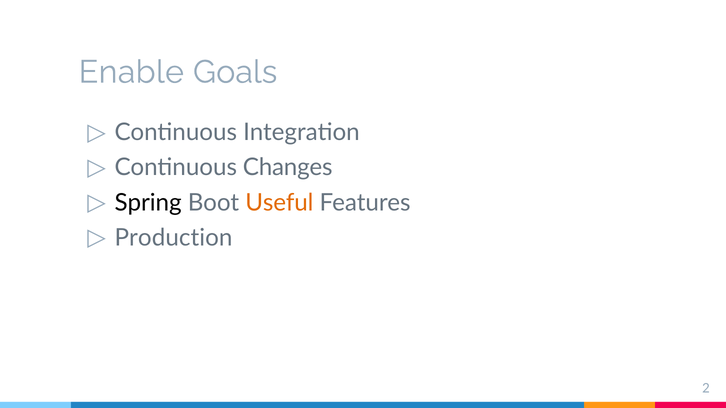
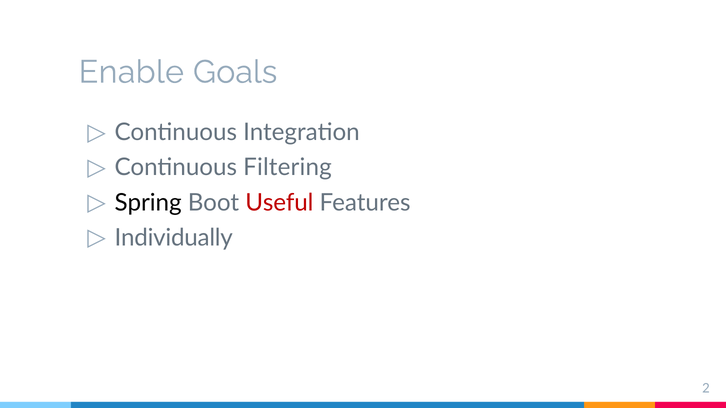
Changes: Changes -> Filtering (287, 168)
Useful colour: orange -> red (279, 203)
Production: Production -> Individually (174, 238)
